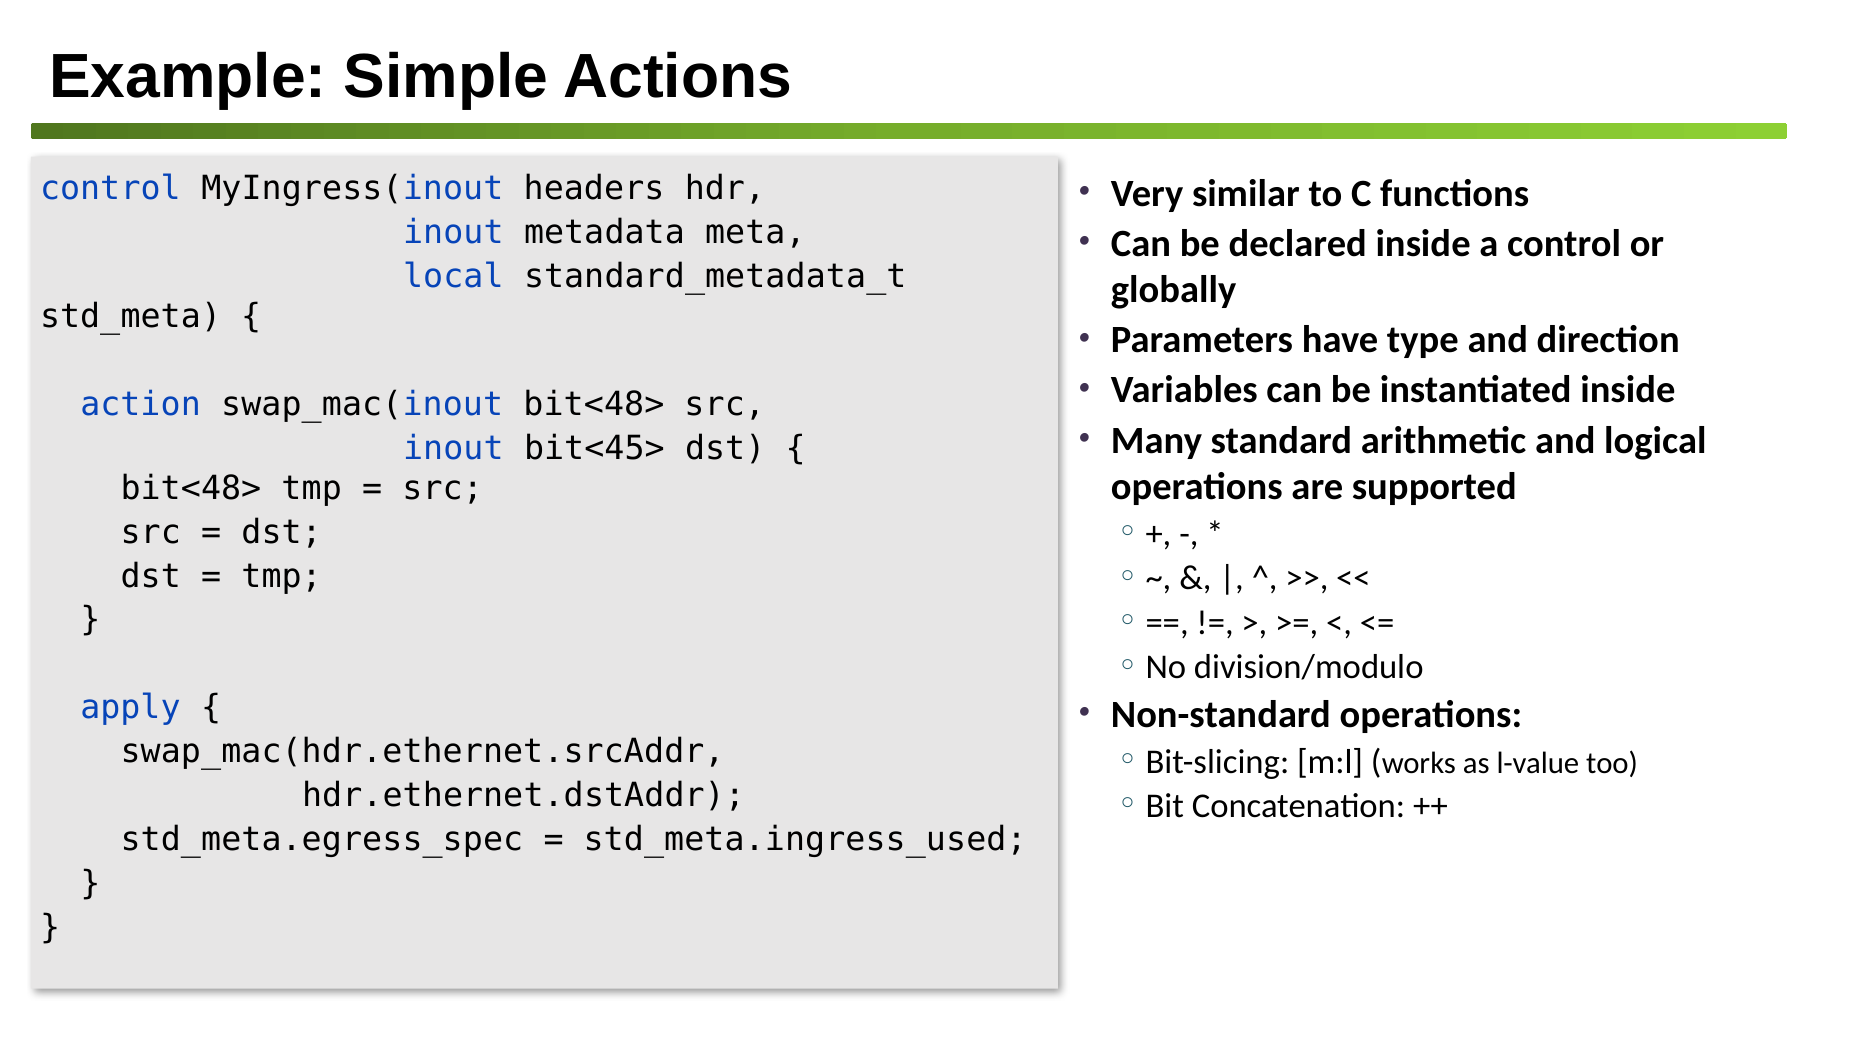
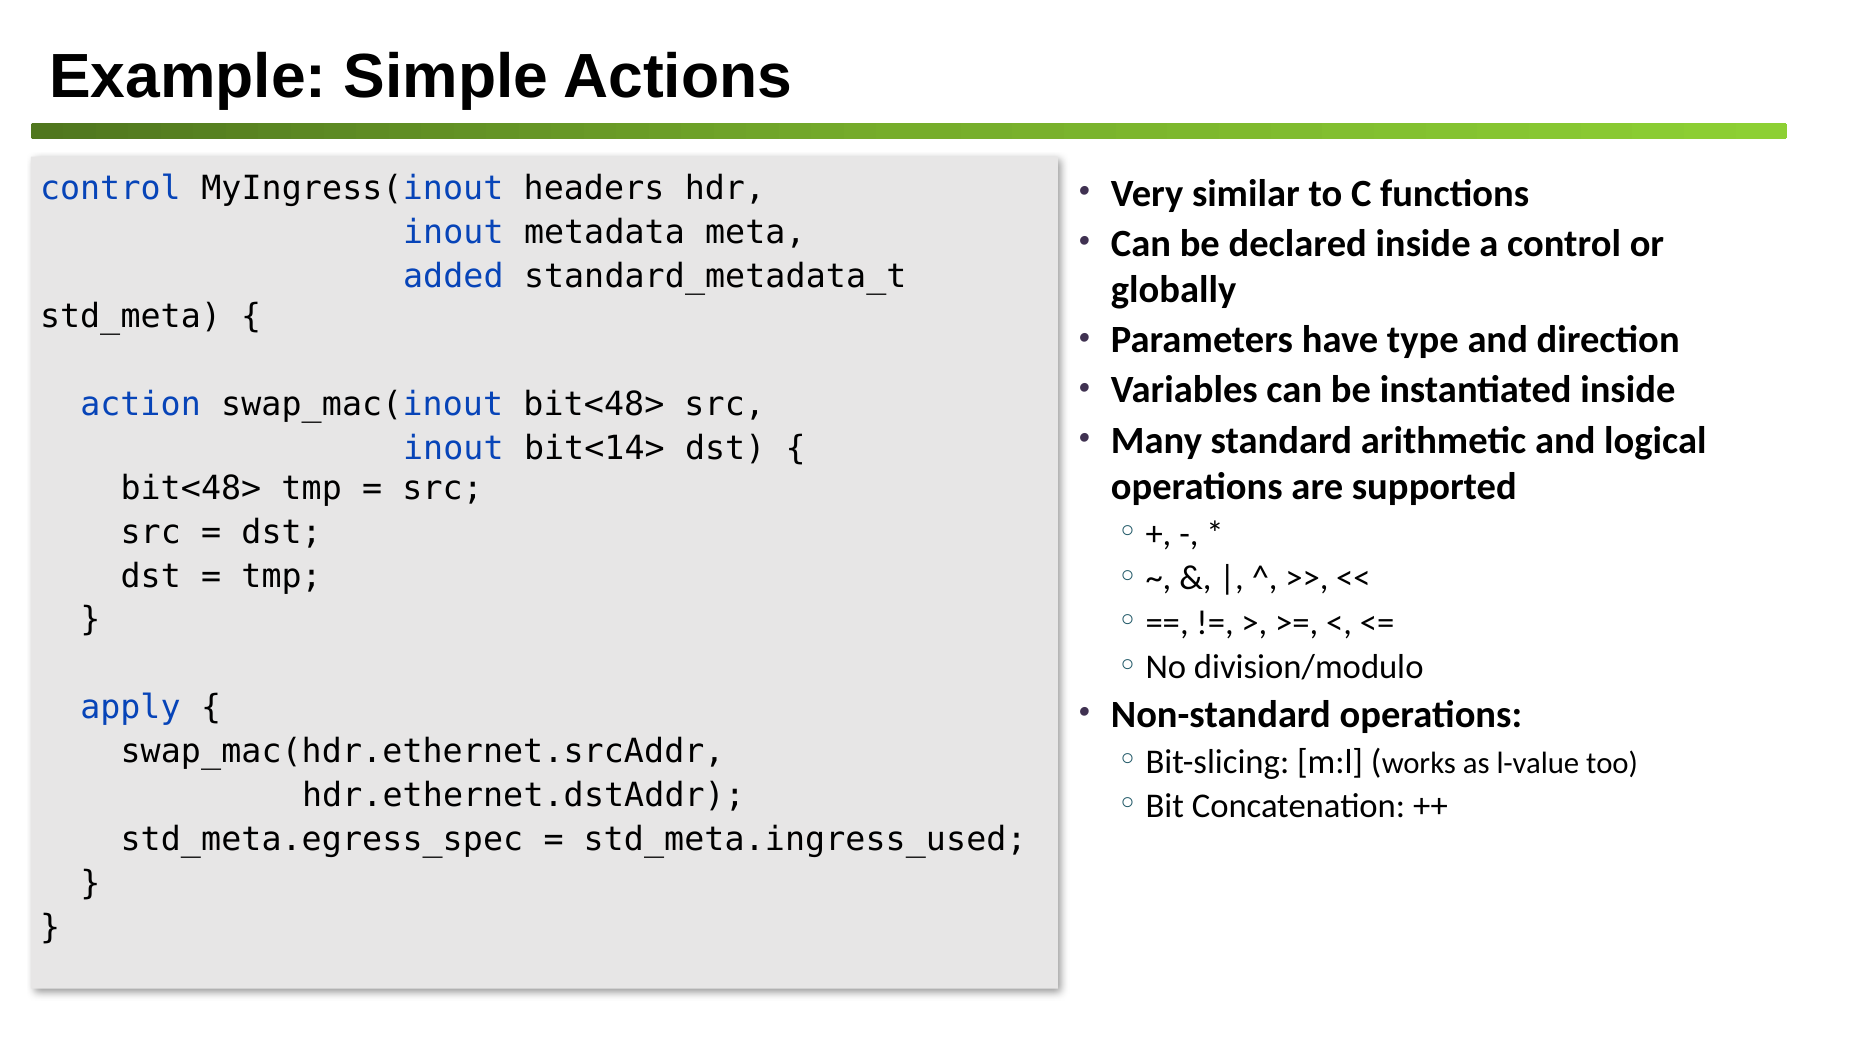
local: local -> added (453, 276)
bit<45>: bit<45> -> bit<14> (594, 448)
